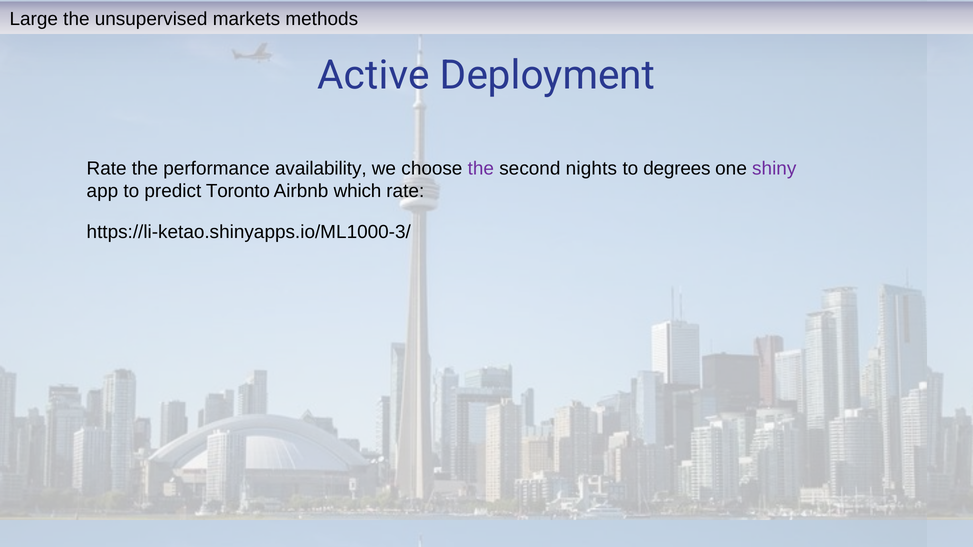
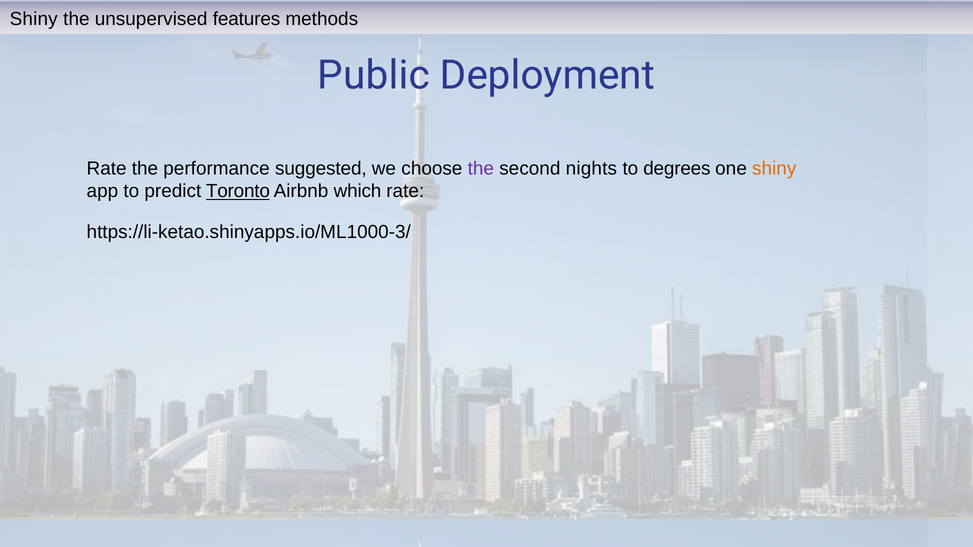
Large: Large -> Shiny (34, 19)
markets: markets -> features (247, 19)
Active: Active -> Public (374, 76)
availability: availability -> suggested (321, 169)
shiny colour: purple -> orange (774, 169)
Toronto underline: none -> present (238, 191)
